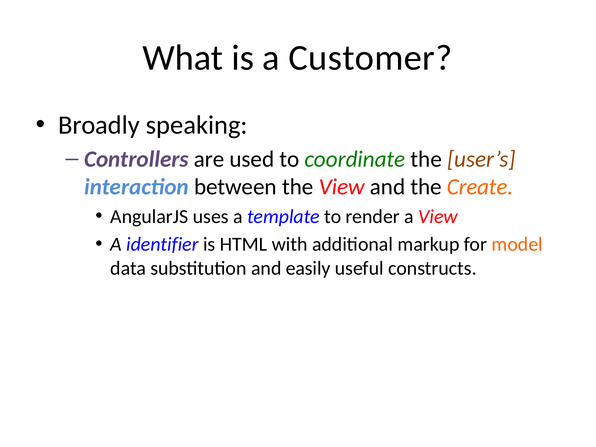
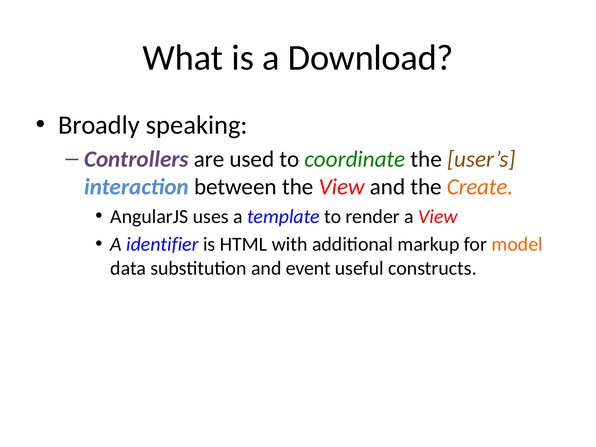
Customer: Customer -> Download (371, 58)
easily: easily -> event (308, 268)
